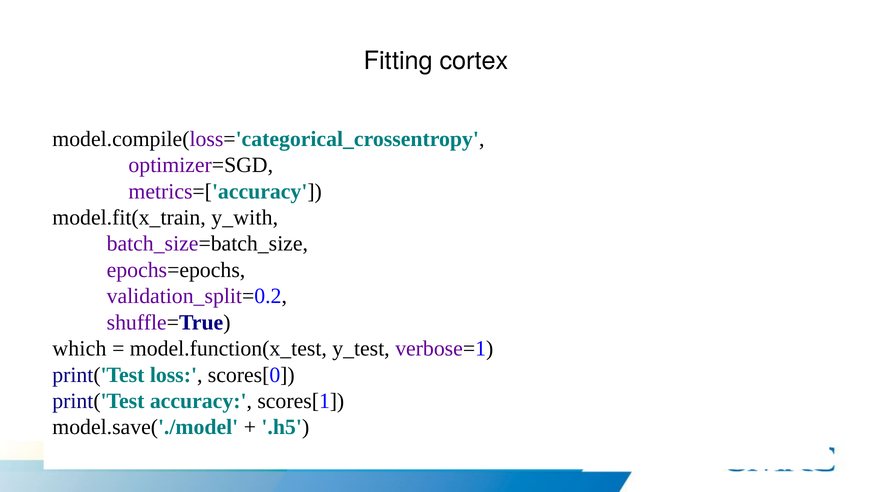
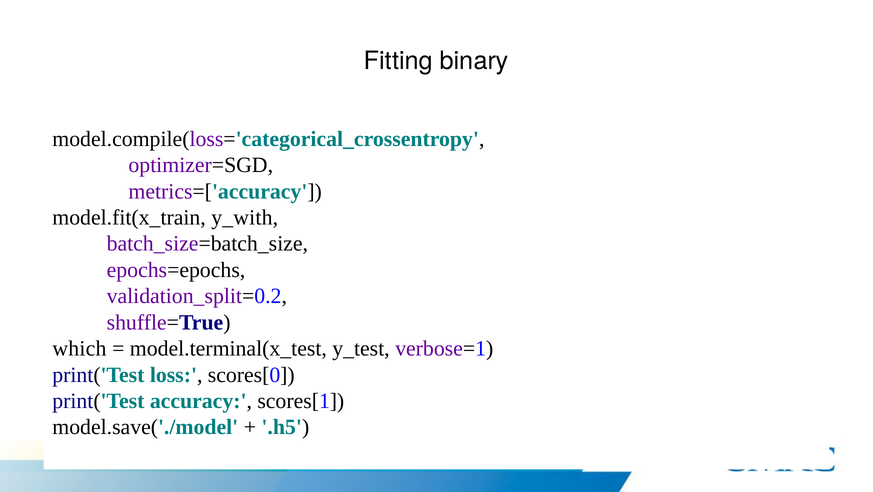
cortex: cortex -> binary (474, 61)
model.function(x_test: model.function(x_test -> model.terminal(x_test (228, 348)
